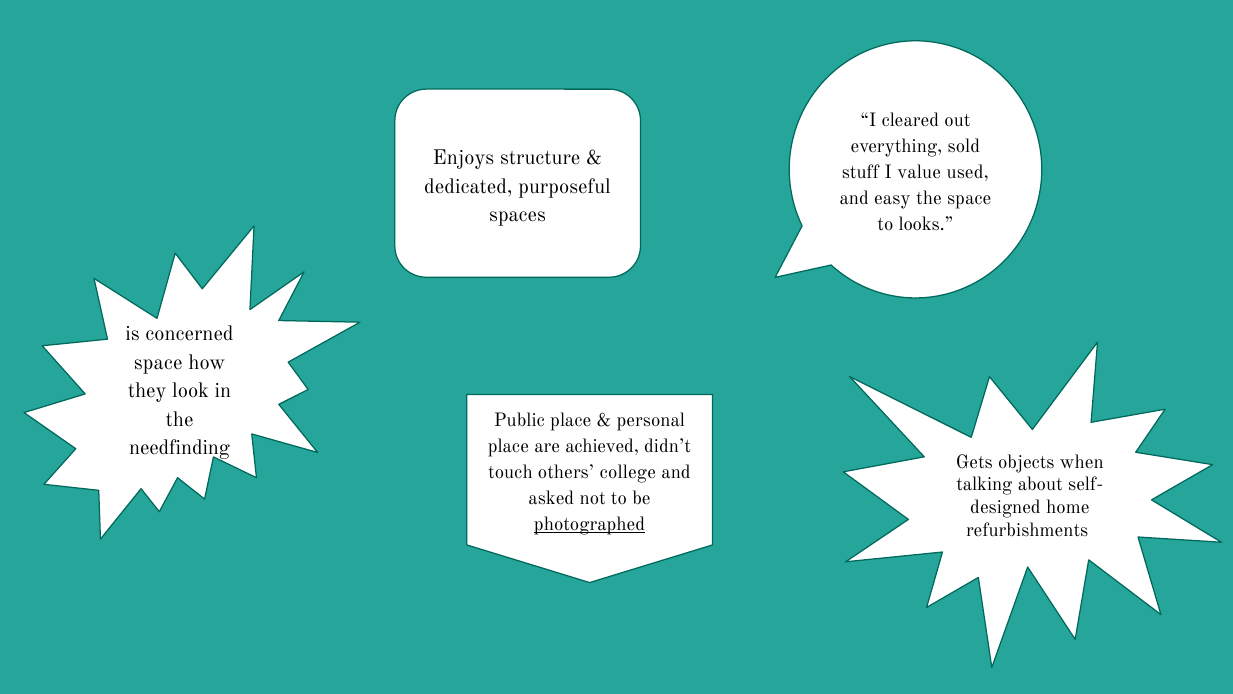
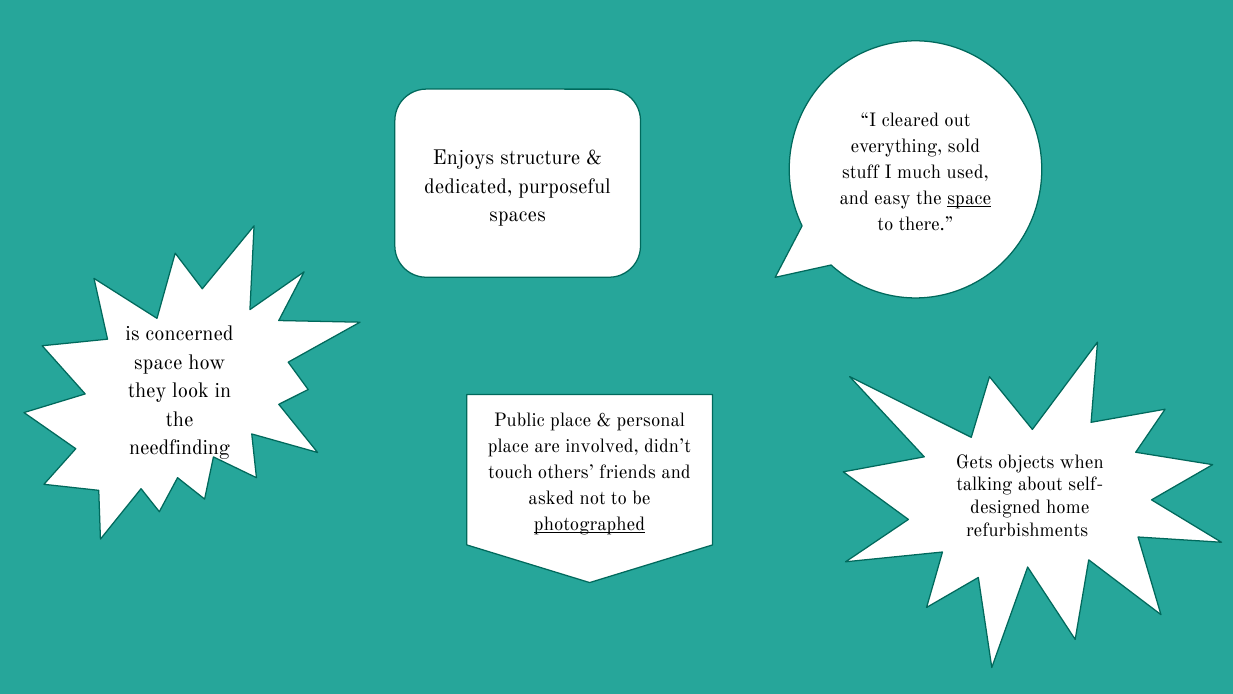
value: value -> much (919, 172)
space underline: none -> present (969, 198)
looks: looks -> there (926, 224)
achieved: achieved -> involved (602, 446)
college: college -> friends (628, 472)
